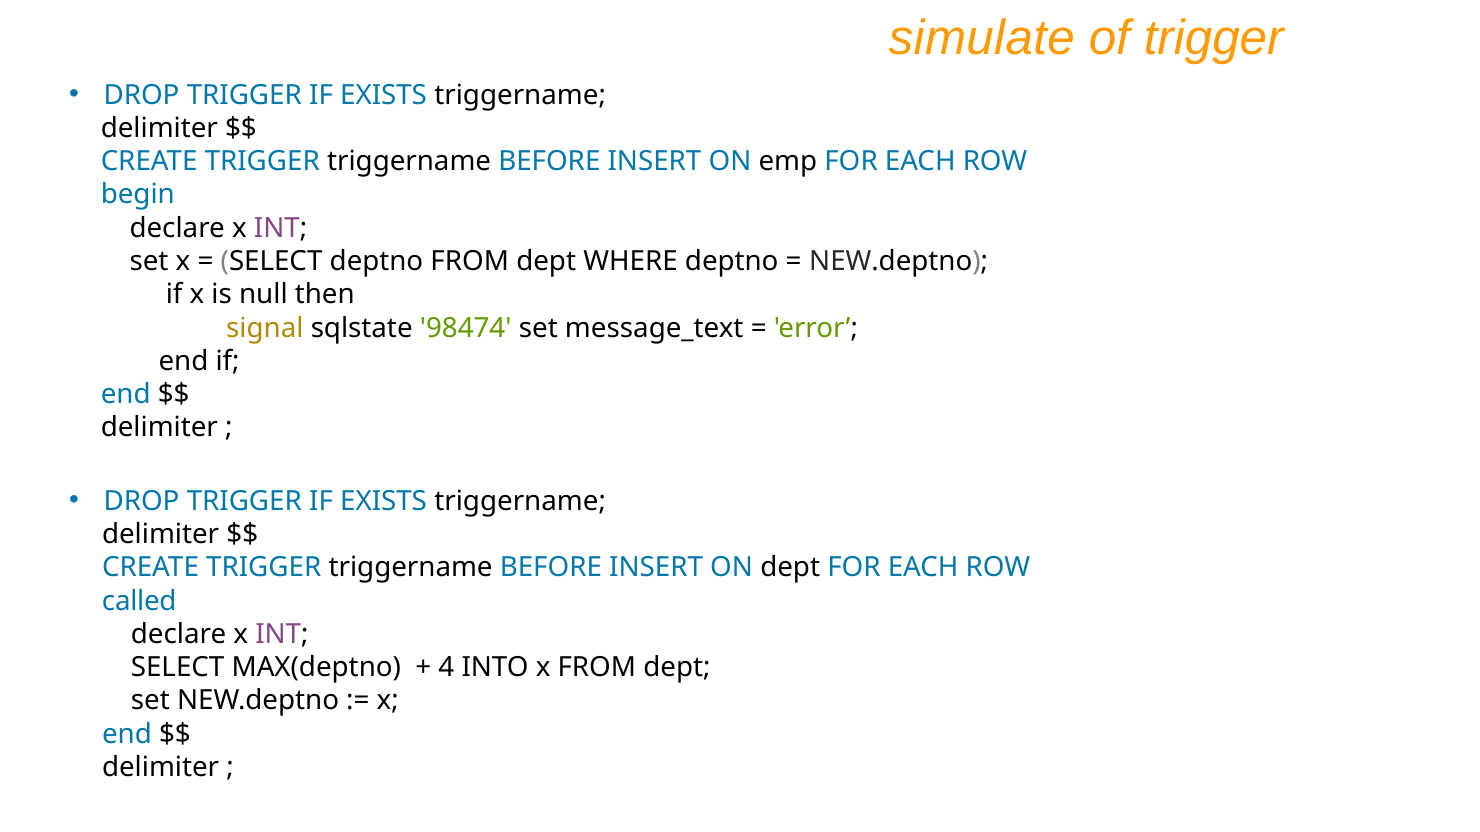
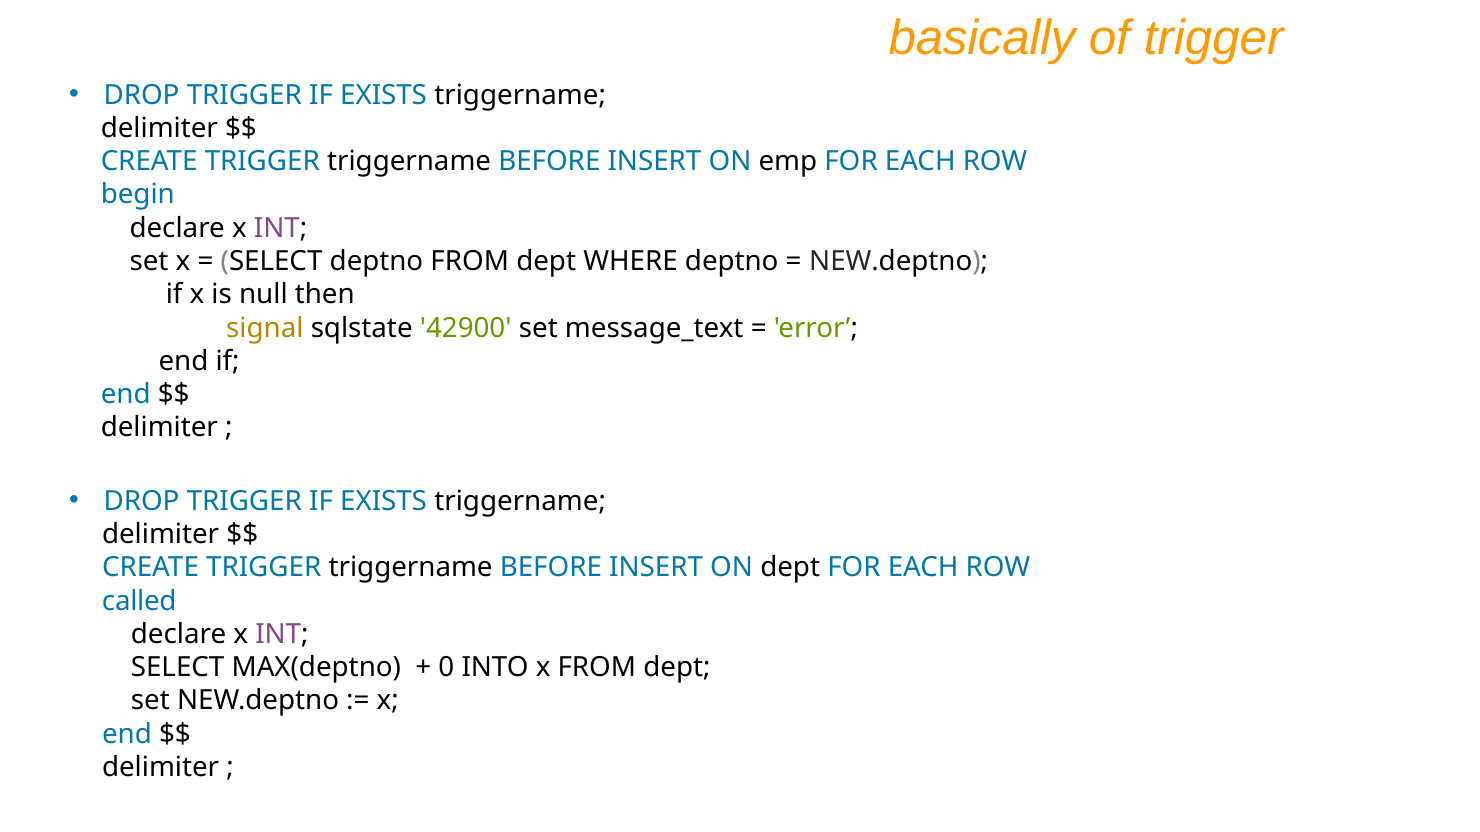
simulate: simulate -> basically (982, 39)
98474: 98474 -> 42900 (466, 328)
4: 4 -> 0 (446, 668)
